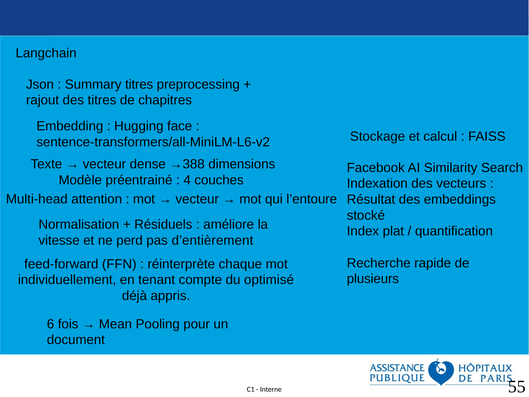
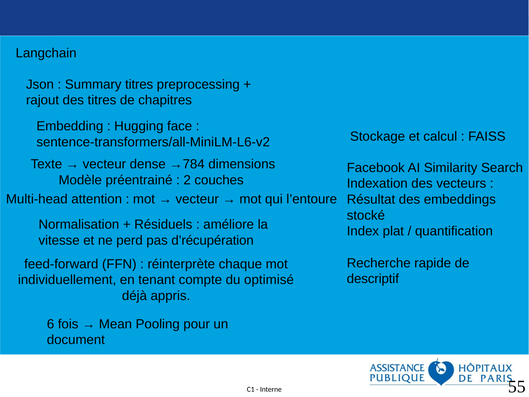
→388: →388 -> →784 (187, 164)
4: 4 -> 2 (187, 180)
d’entièrement: d’entièrement -> d’récupération (213, 240)
plusieurs: plusieurs -> descriptif (373, 279)
